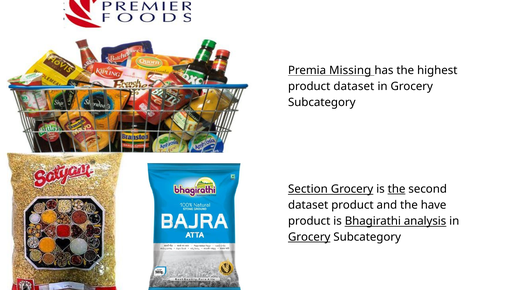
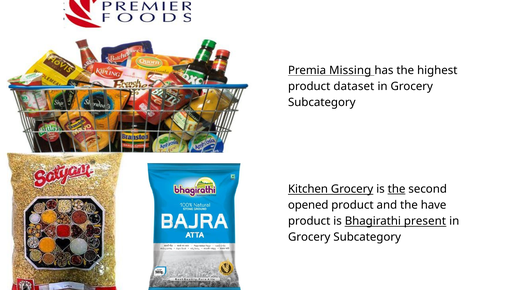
Section: Section -> Kitchen (308, 189)
dataset: dataset -> opened (308, 205)
analysis: analysis -> present (425, 221)
Grocery underline: present -> none (309, 237)
